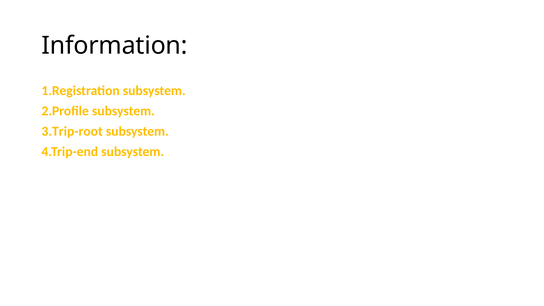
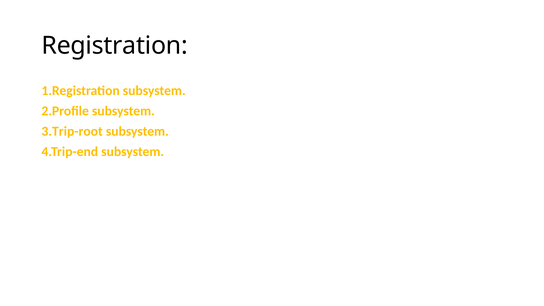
Information: Information -> Registration (115, 46)
